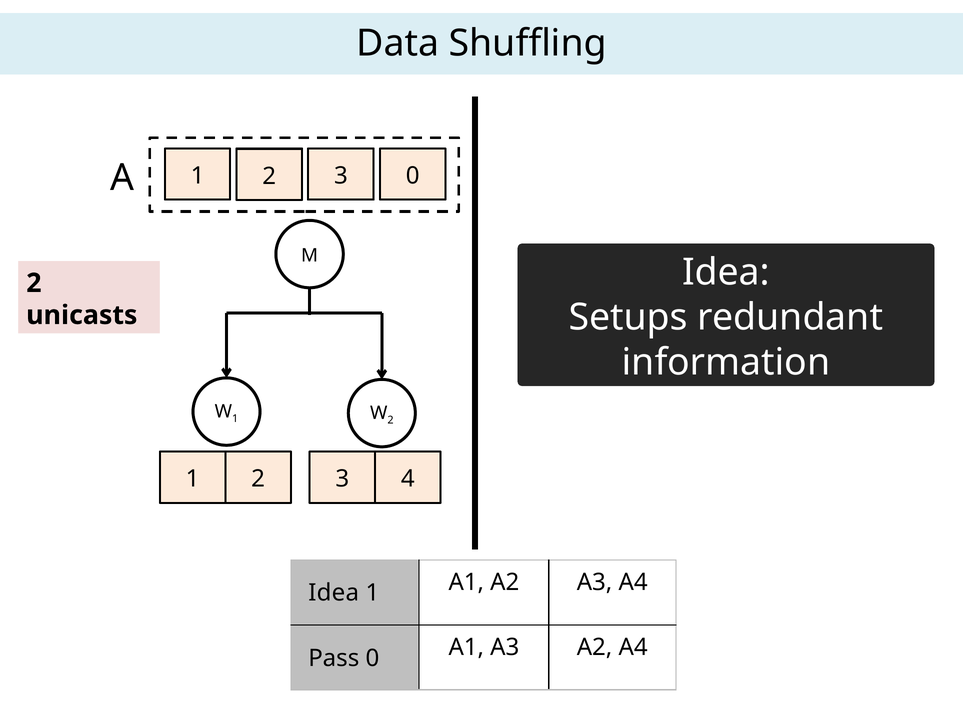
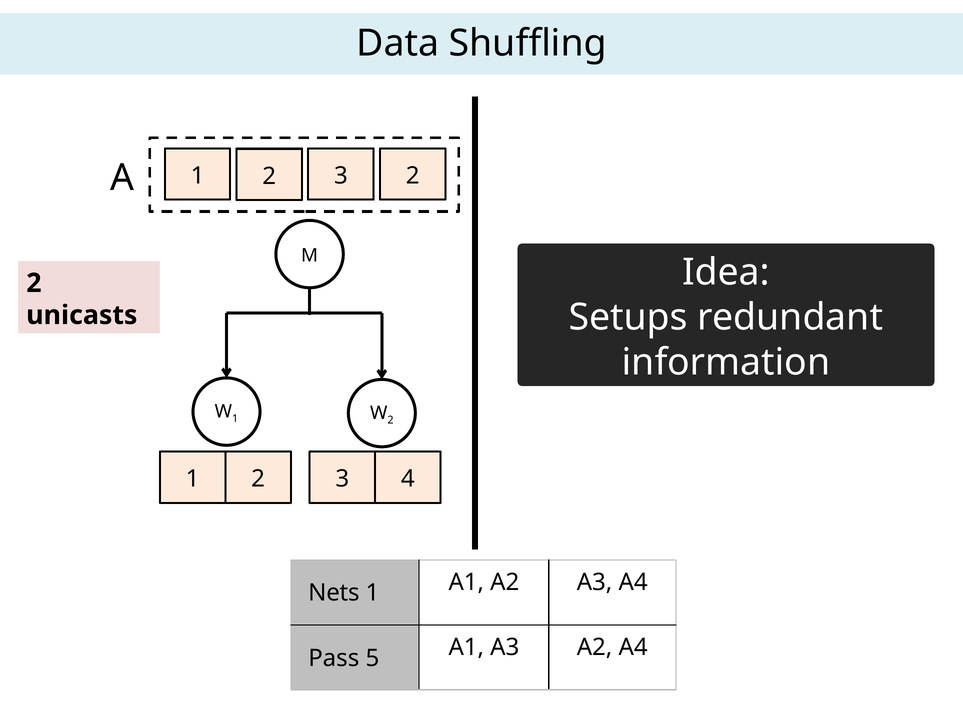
0: 0 -> 2 (413, 176)
Idea: Idea -> Nets (334, 593)
Pass 0: 0 -> 5 (372, 658)
